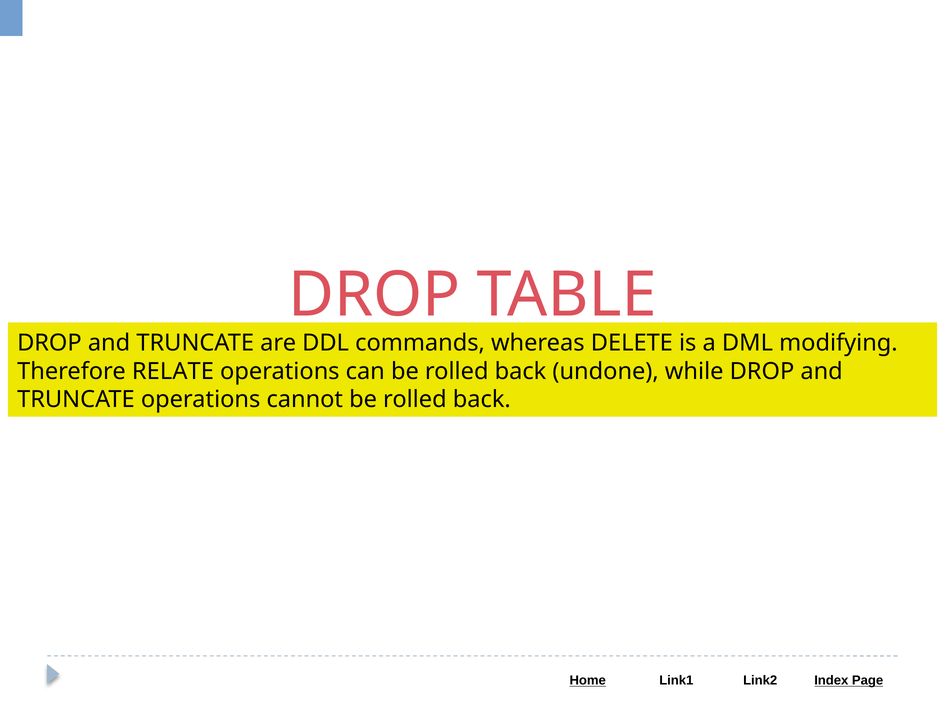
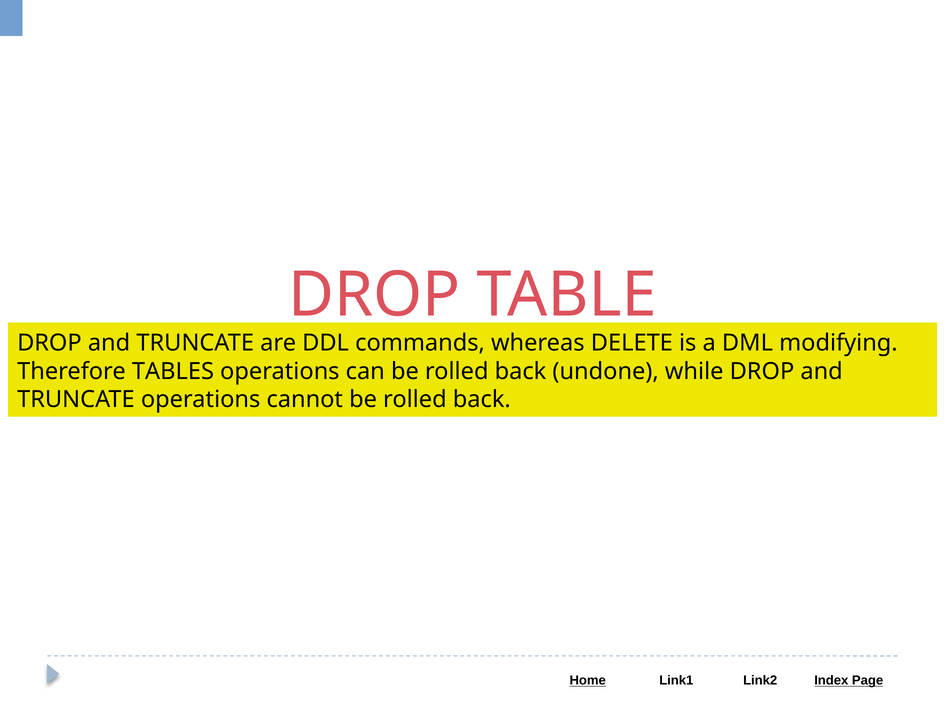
RELATE: RELATE -> TABLES (173, 372)
